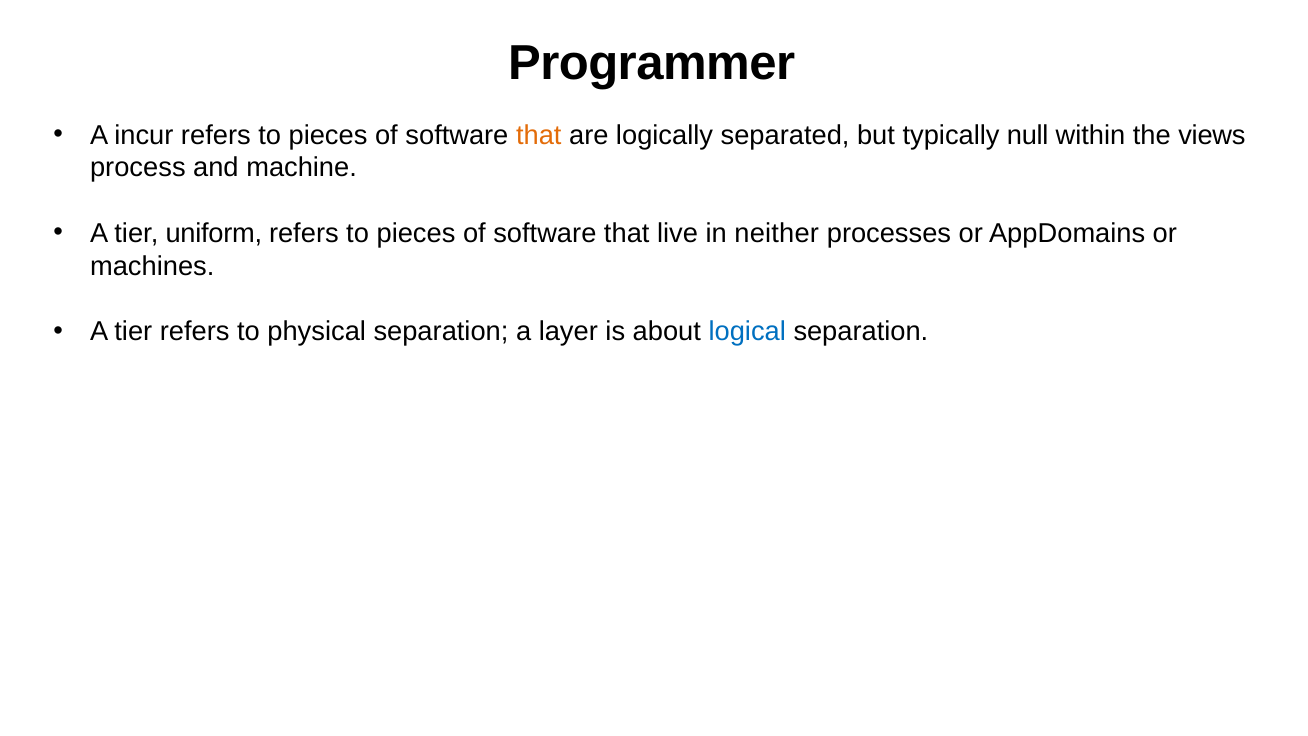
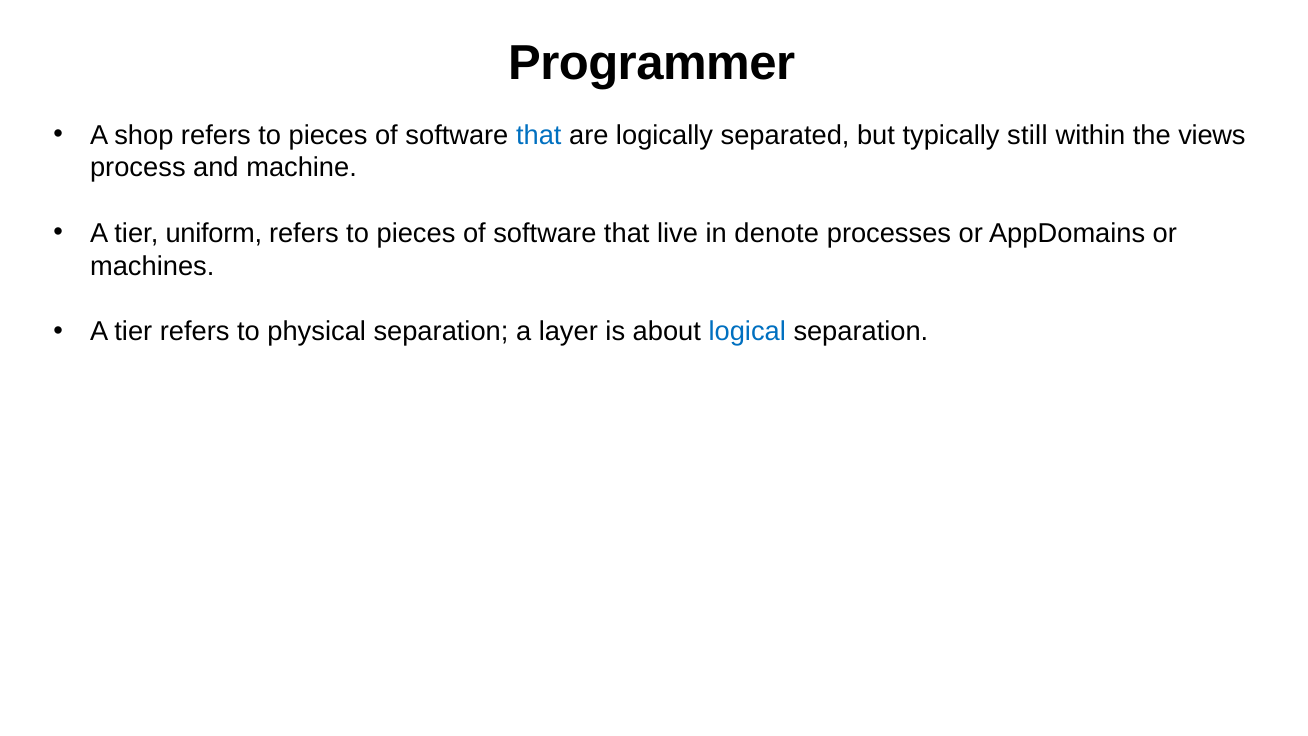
incur: incur -> shop (144, 135)
that colour: orange -> blue (539, 135)
null: null -> still (1027, 135)
neither: neither -> denote (777, 233)
